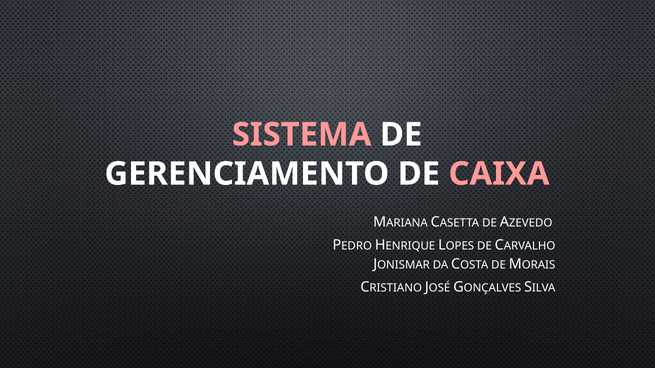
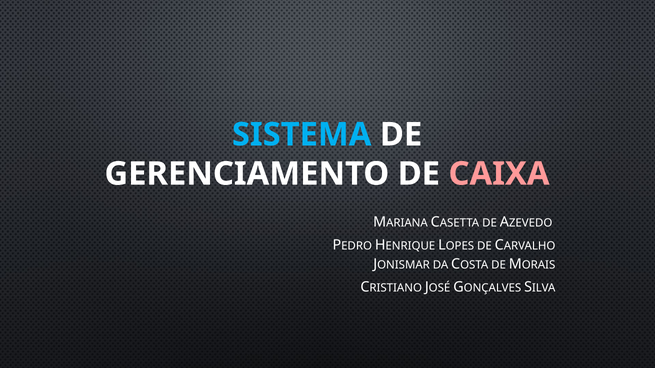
SISTEMA colour: pink -> light blue (302, 135)
